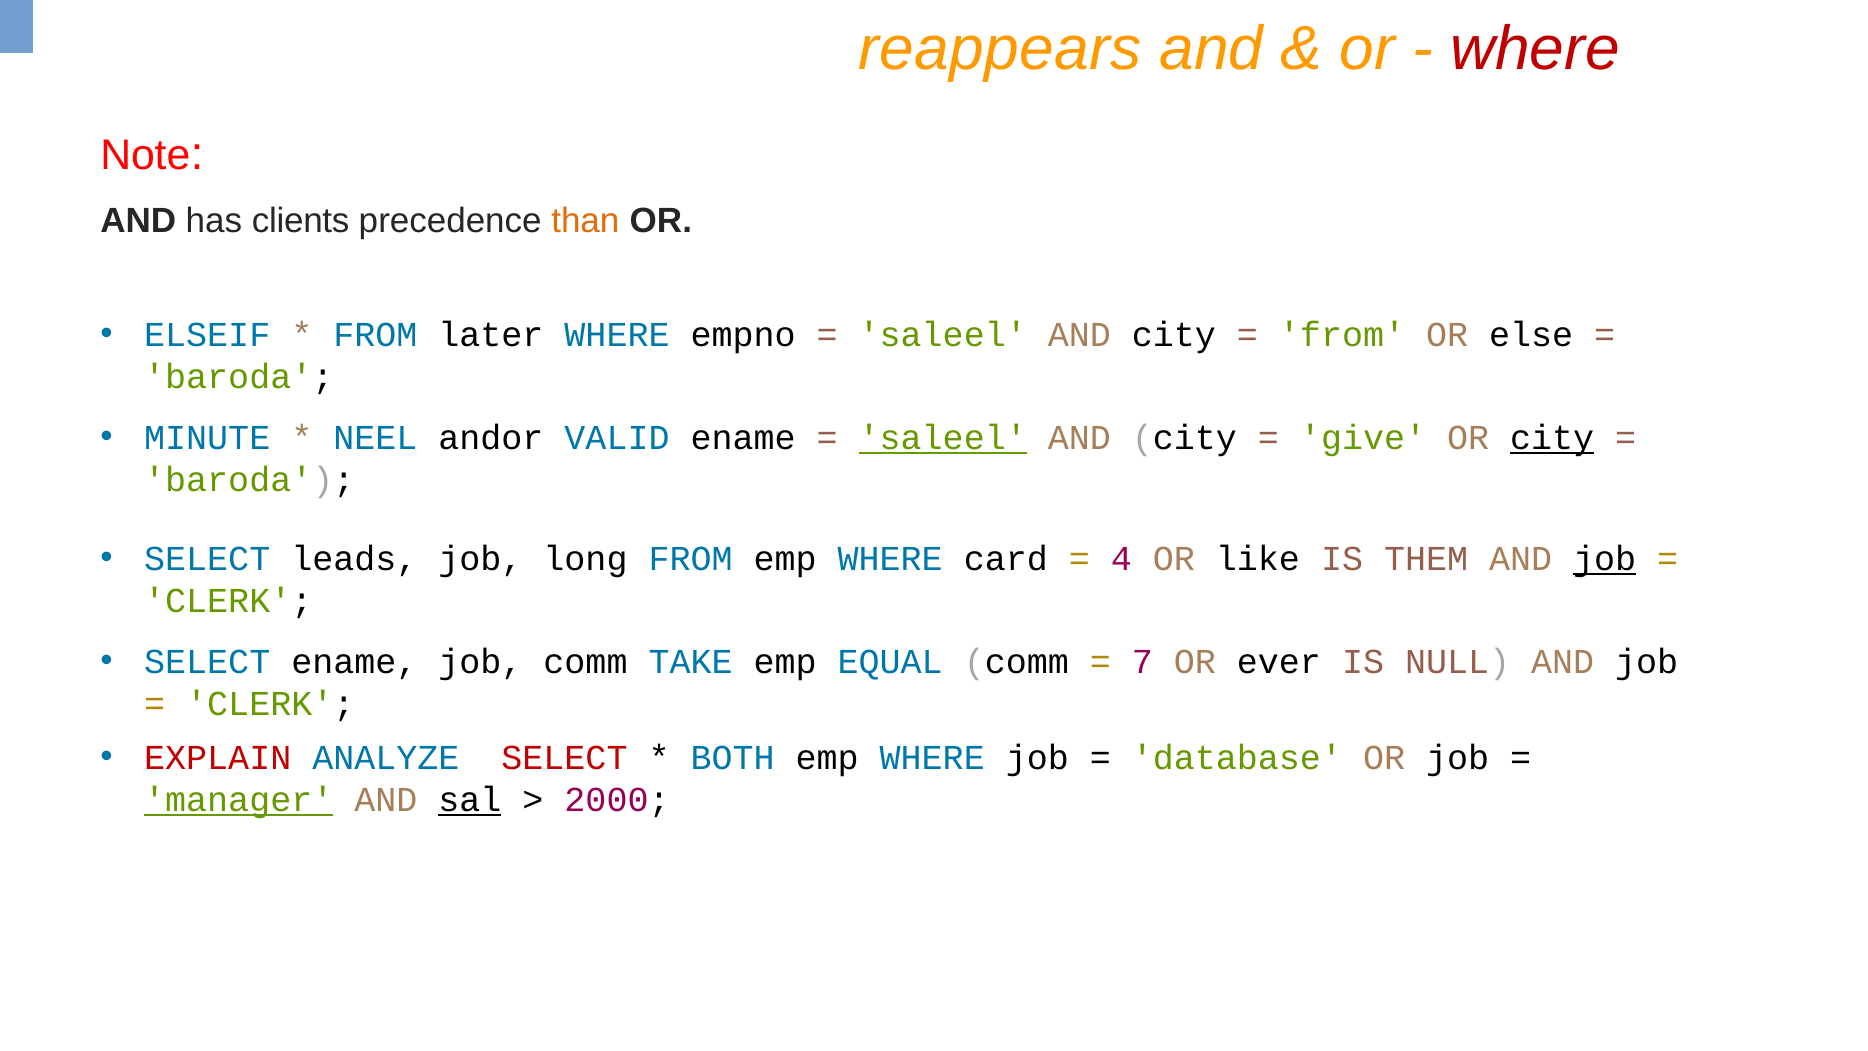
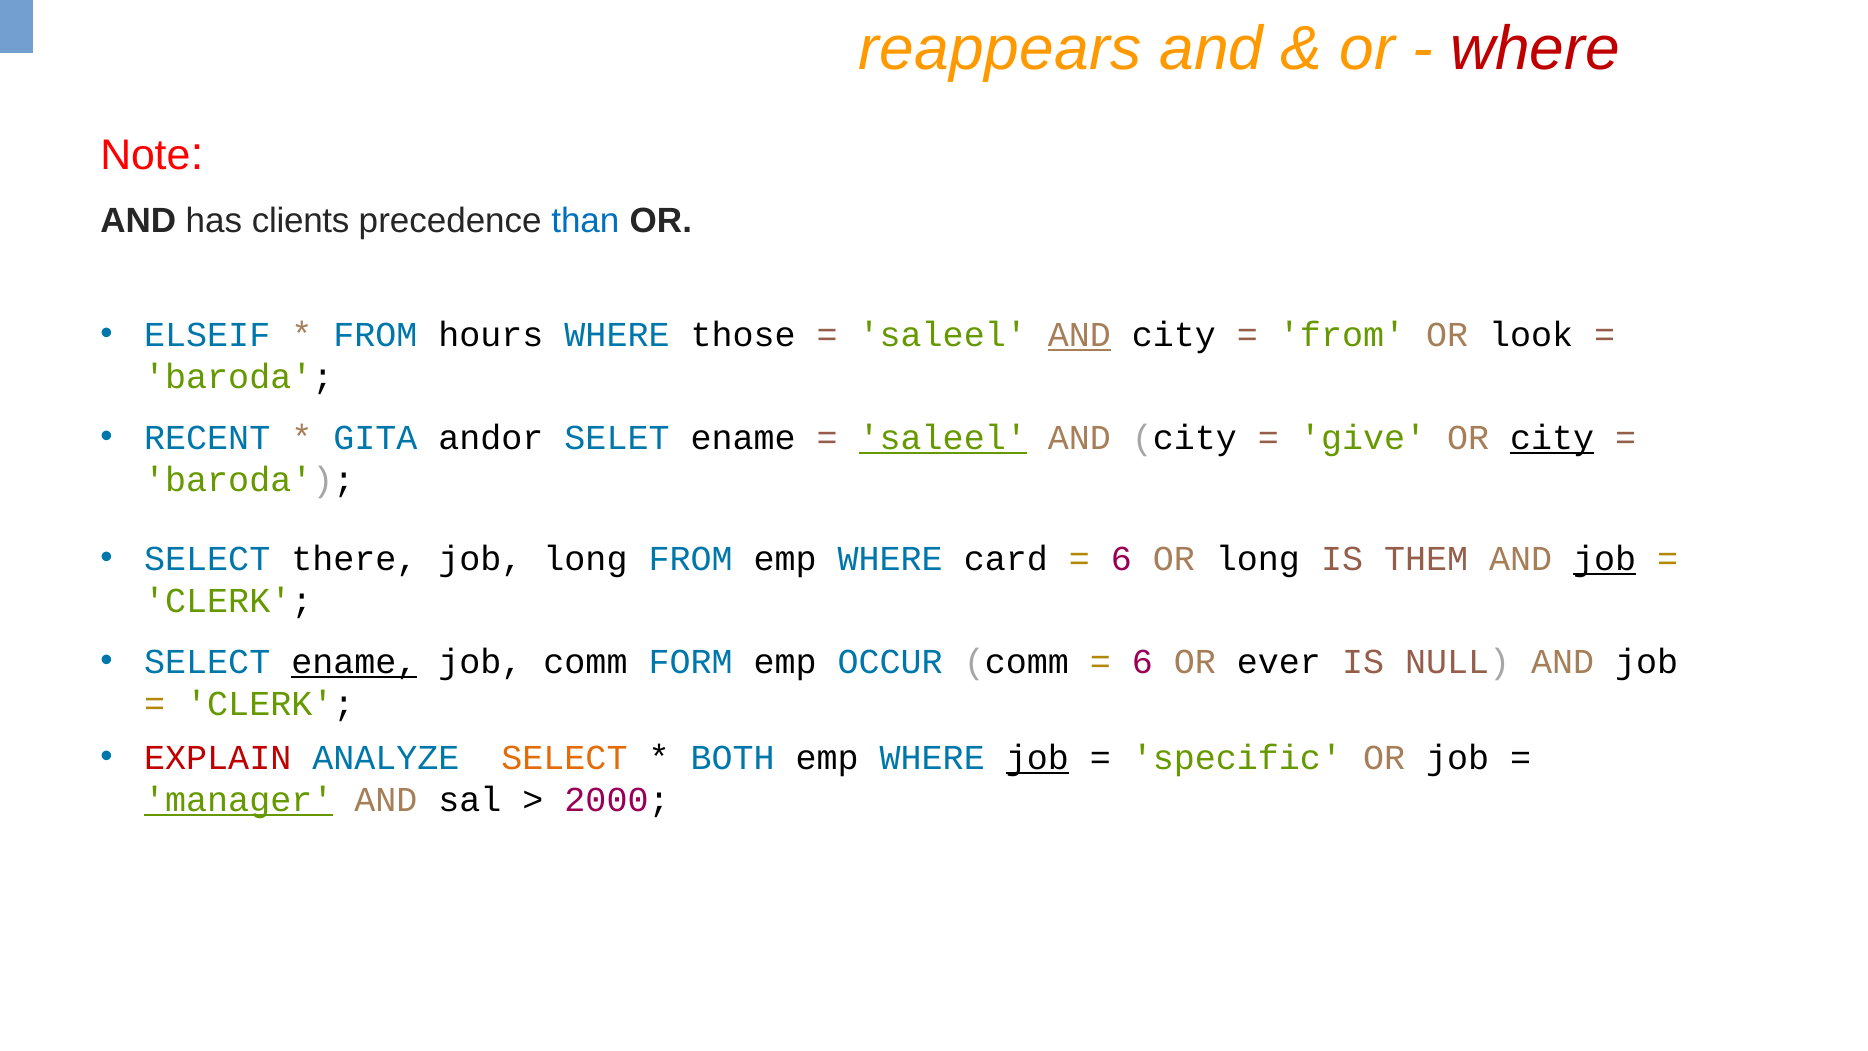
than colour: orange -> blue (585, 221)
later: later -> hours (491, 335)
empno: empno -> those (743, 335)
AND underline: none -> present (1079, 335)
else: else -> look (1531, 335)
MINUTE: MINUTE -> RECENT (207, 438)
NEEL: NEEL -> GITA (375, 438)
VALID: VALID -> SELET (617, 438)
leads: leads -> there (354, 559)
4: 4 -> 6 (1121, 559)
OR like: like -> long (1258, 559)
ename underline: none -> present (354, 662)
TAKE: TAKE -> FORM (691, 662)
EQUAL: EQUAL -> OCCUR (890, 662)
7: 7 -> 6 (1142, 662)
SELECT colour: red -> orange (564, 758)
job underline: none -> present (1037, 758)
database: database -> specific (1237, 758)
sal underline: present -> none (470, 800)
